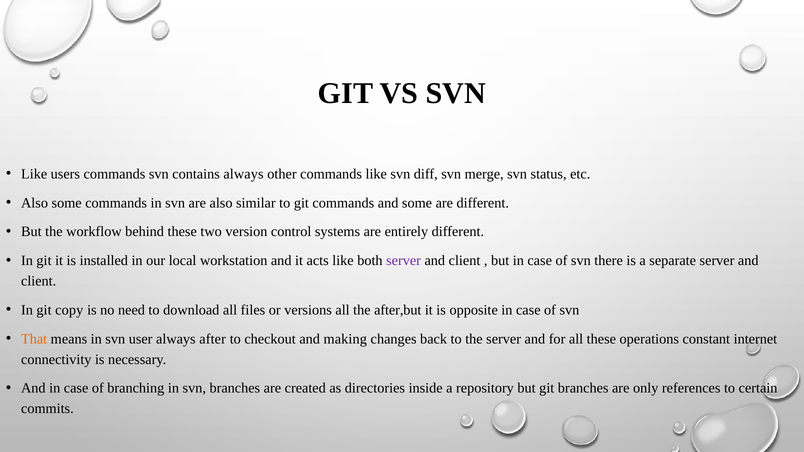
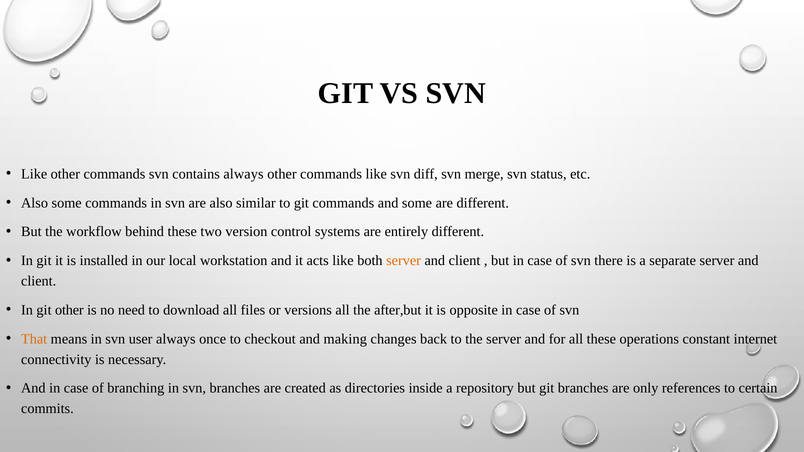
Like users: users -> other (65, 174)
server colour: purple -> orange (404, 261)
git copy: copy -> other (69, 310)
after: after -> once (213, 339)
